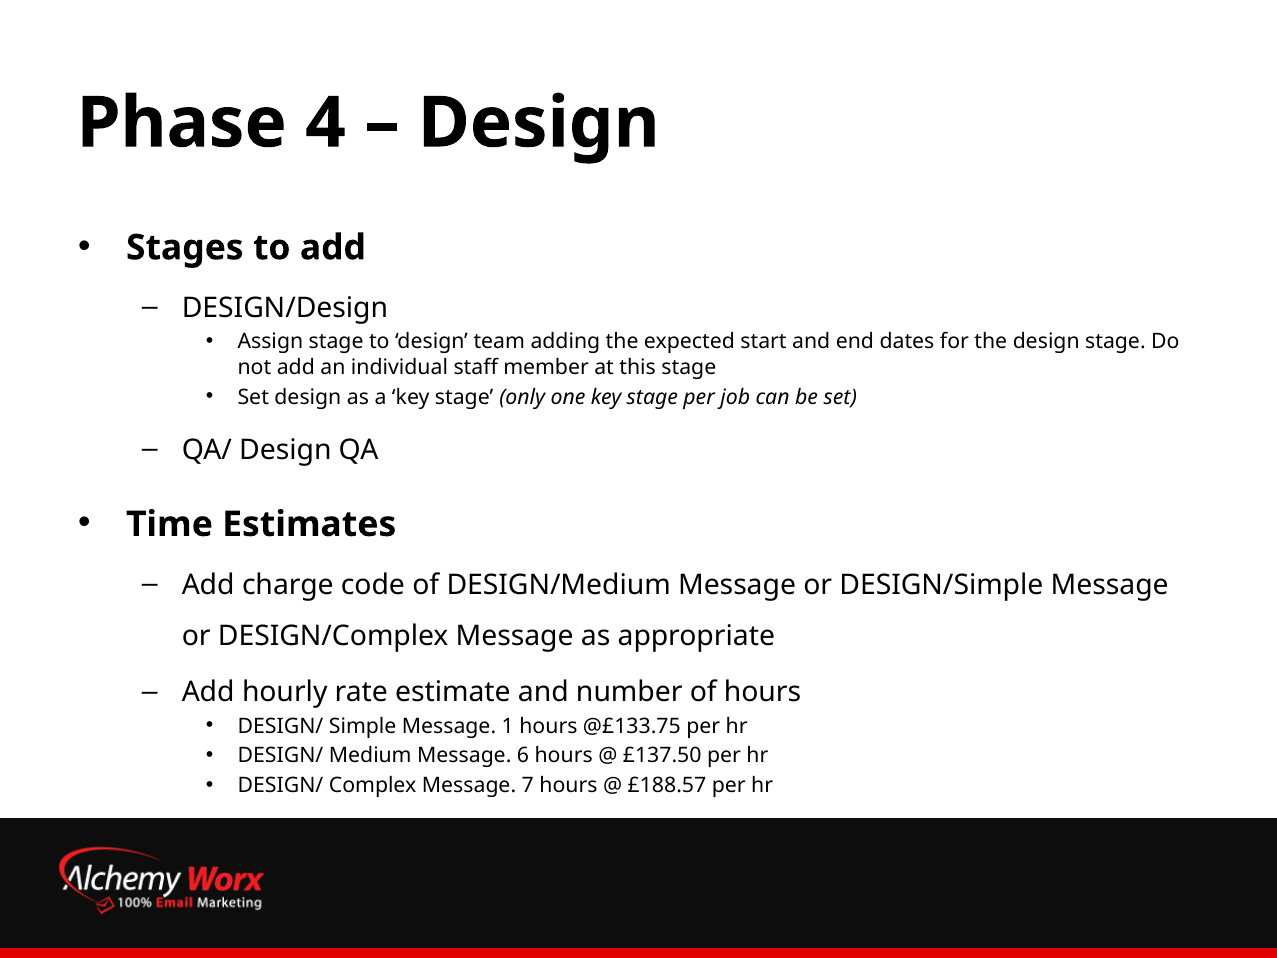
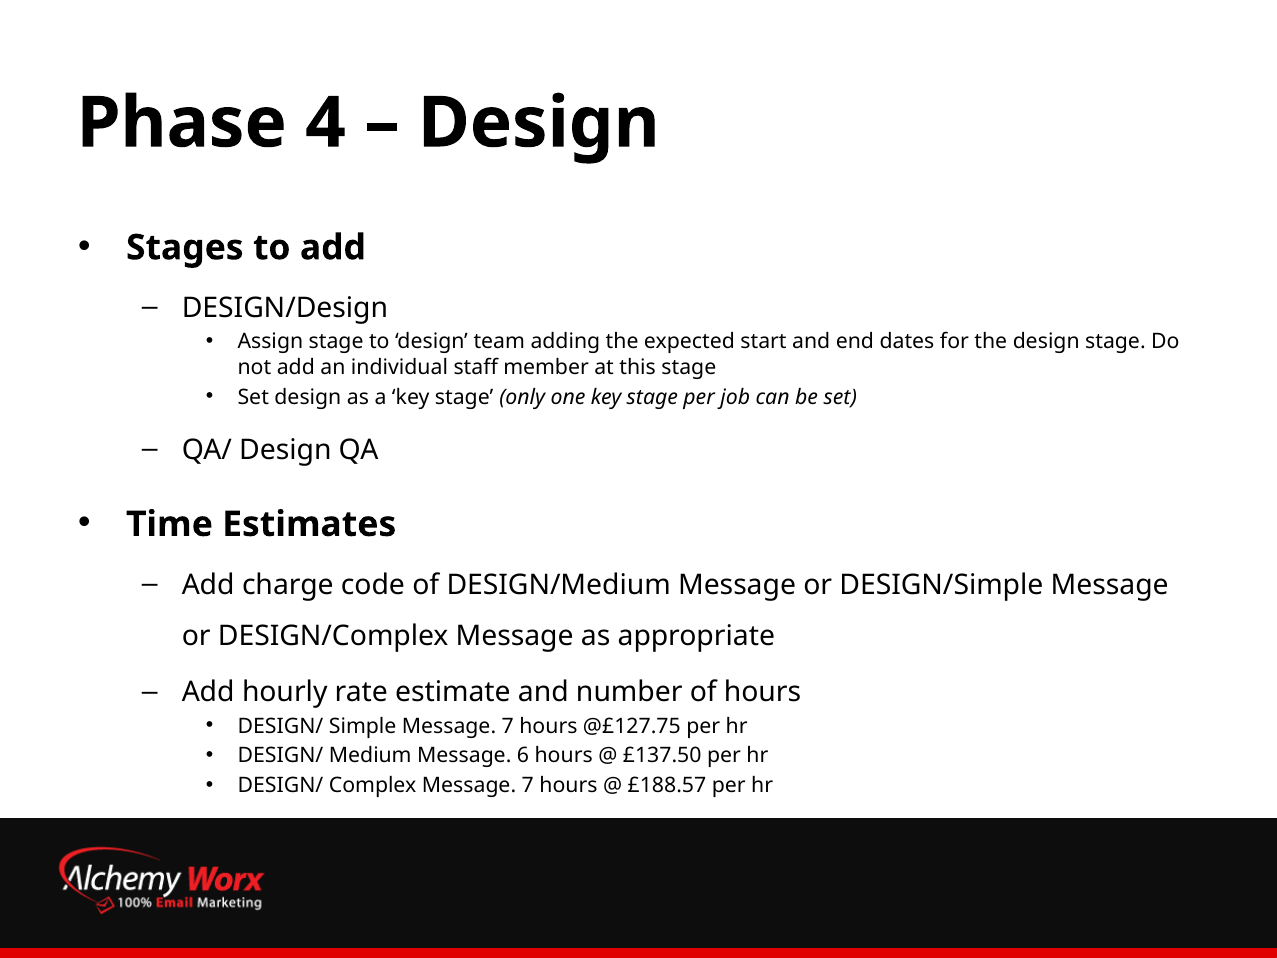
Simple Message 1: 1 -> 7 (508, 726)
@£133.75: @£133.75 -> @£127.75 (632, 726)
